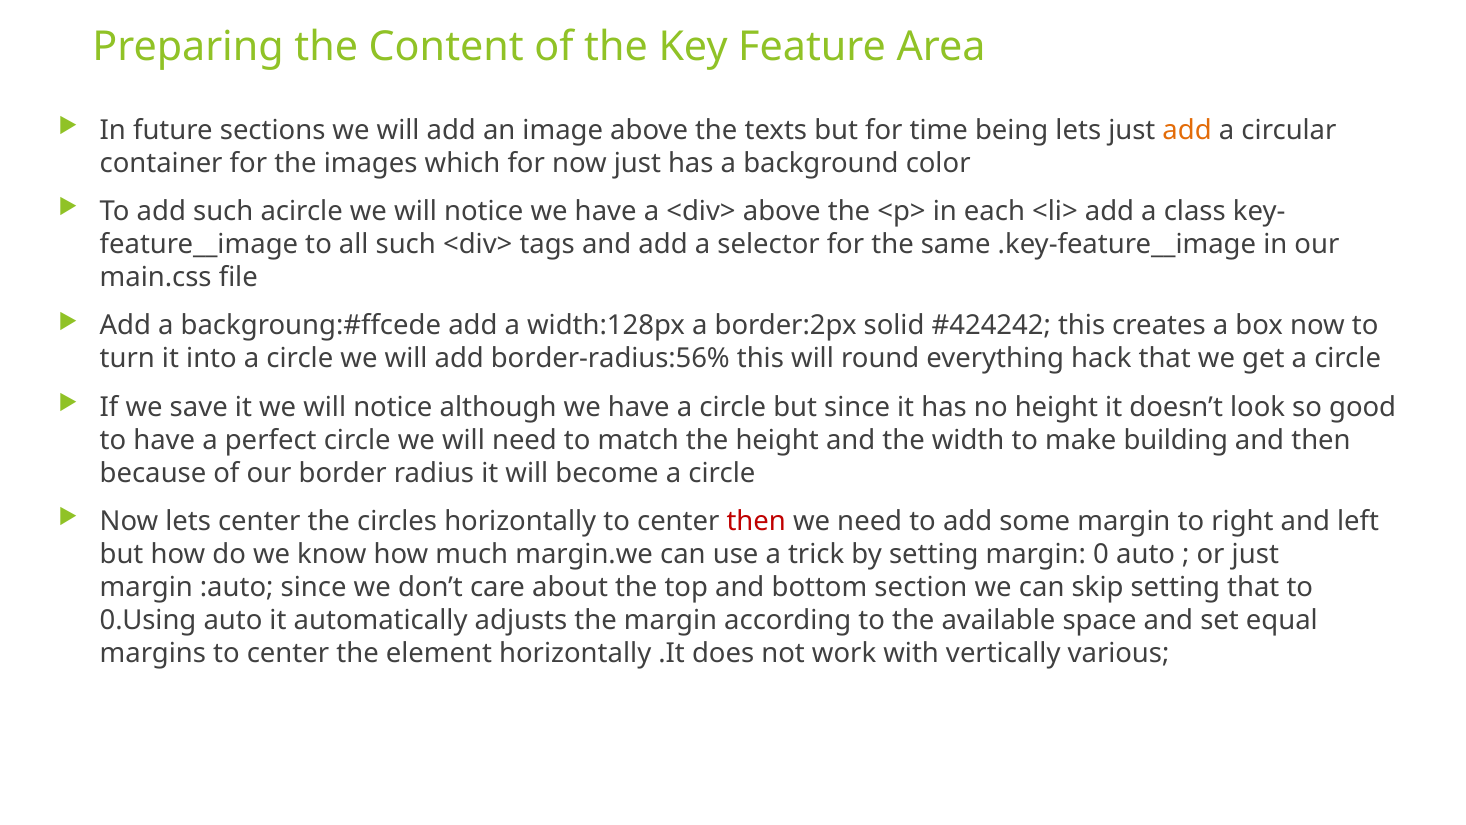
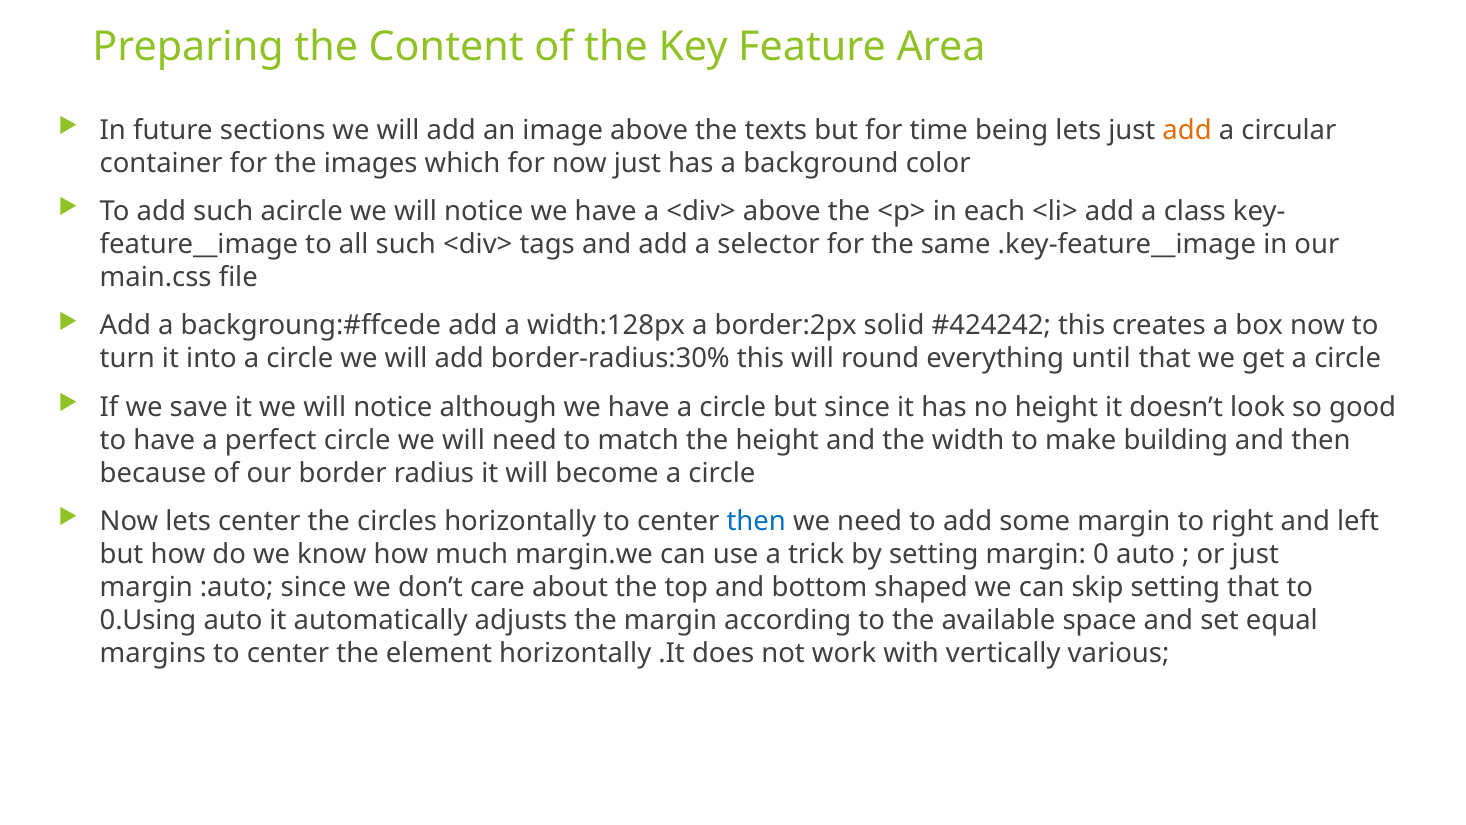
border-radius:56%: border-radius:56% -> border-radius:30% (610, 359)
hack: hack -> until (1101, 359)
then colour: red -> blue (756, 521)
section: section -> shaped (921, 587)
